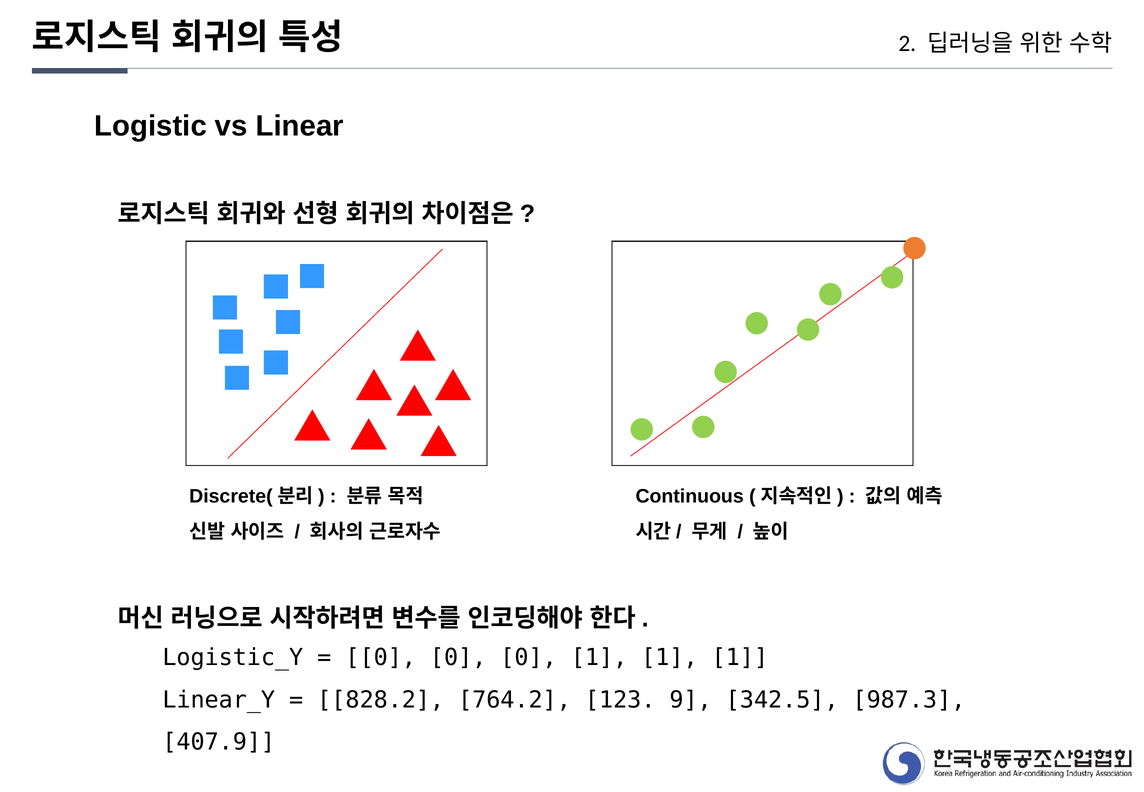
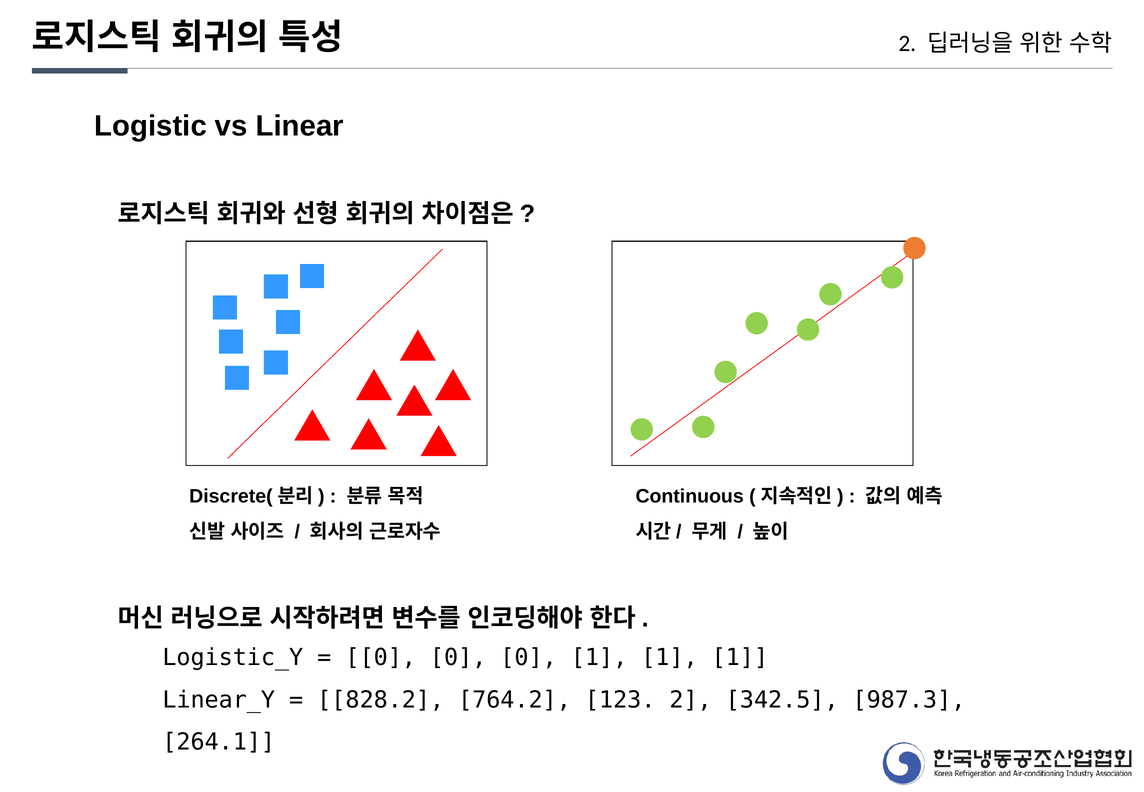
123 9: 9 -> 2 (691, 700)
407.9: 407.9 -> 264.1 (219, 742)
